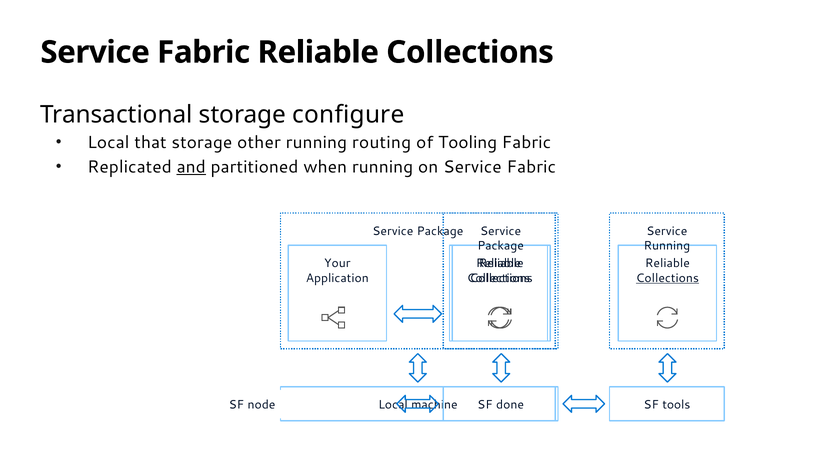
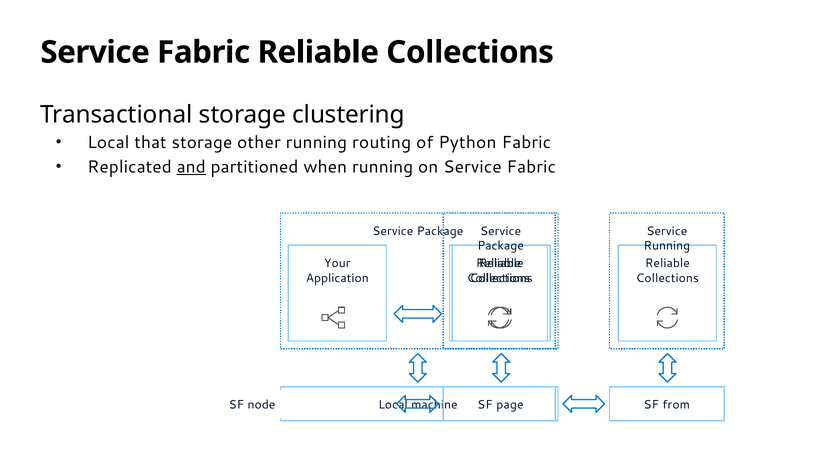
configure: configure -> clustering (349, 115)
Tooling: Tooling -> Python (467, 143)
Collections underline: present -> none (667, 278)
done: done -> page (510, 405)
tools: tools -> from (676, 405)
